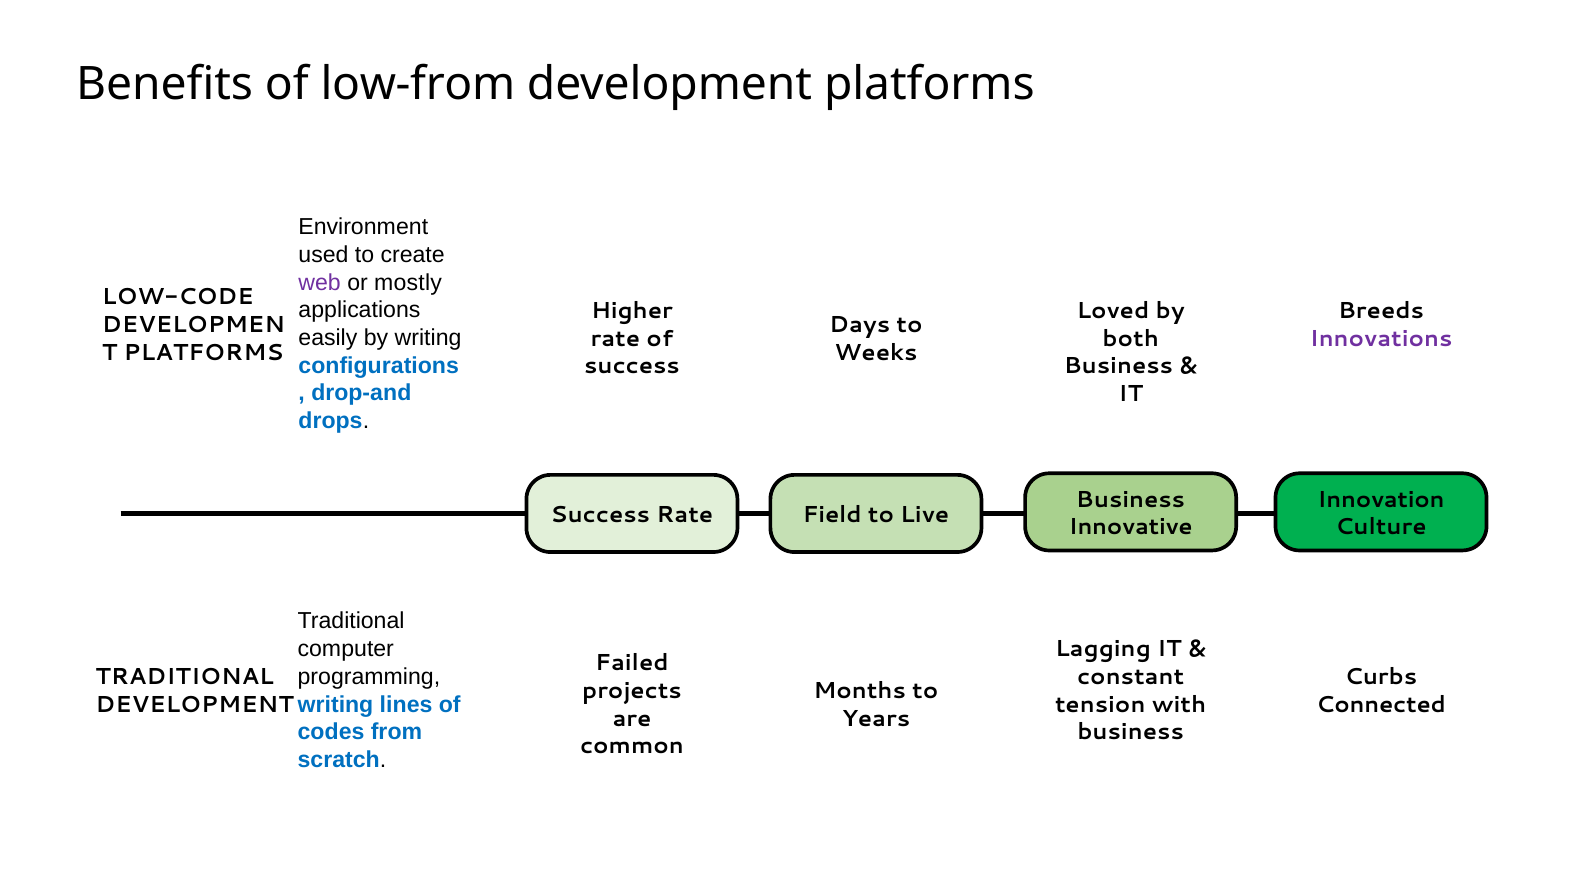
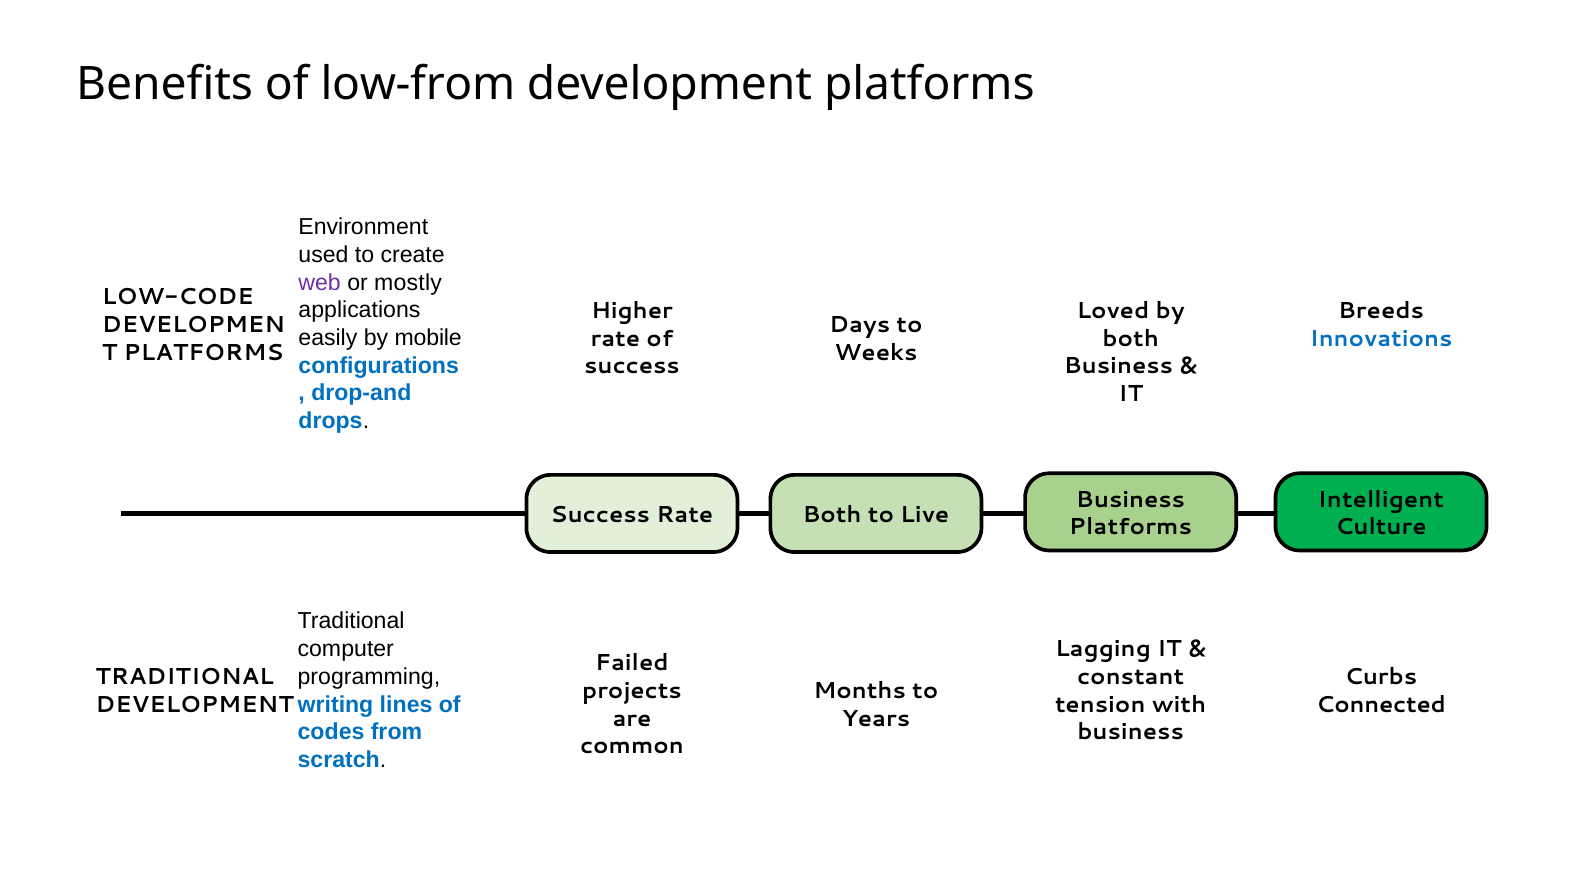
by writing: writing -> mobile (428, 338)
Innovations colour: purple -> blue (1381, 339)
Innovation: Innovation -> Intelligent (1381, 500)
Field: Field -> Both (832, 515)
Innovative: Innovative -> Platforms (1130, 528)
